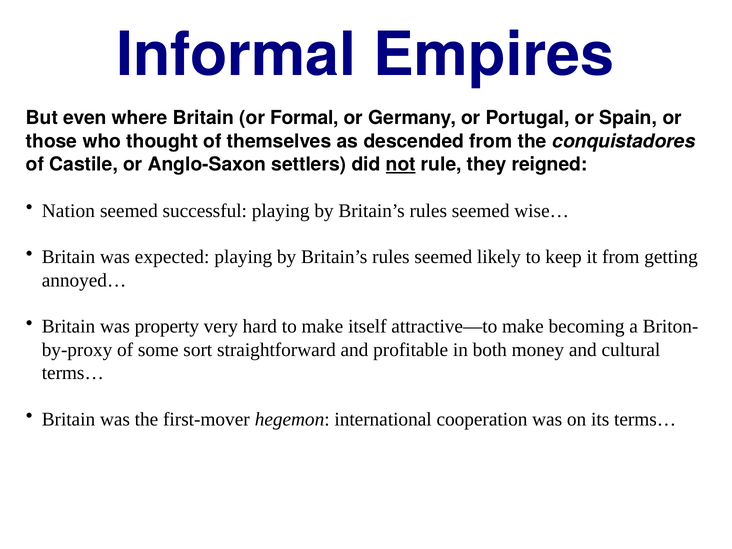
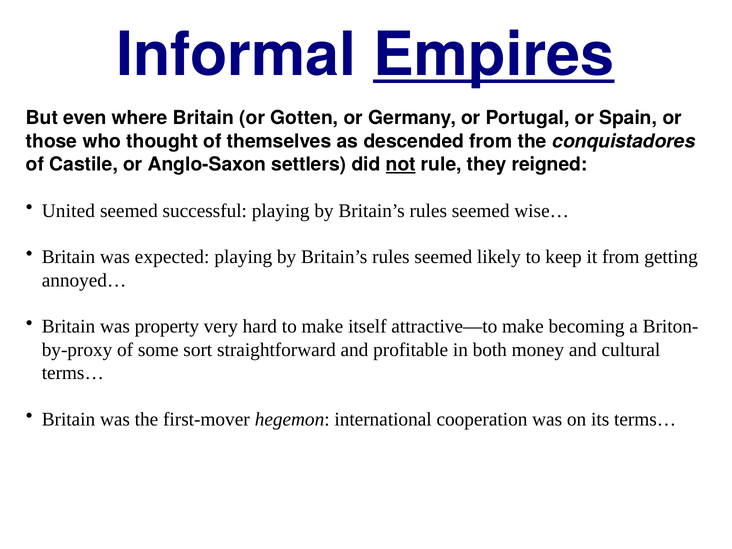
Empires underline: none -> present (494, 55)
Formal: Formal -> Gotten (304, 118)
Nation: Nation -> United (68, 211)
